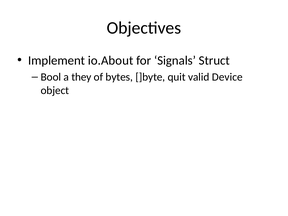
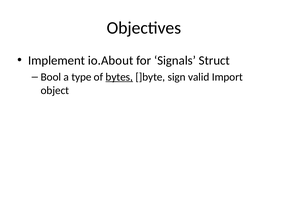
they: they -> type (81, 77)
bytes underline: none -> present (119, 77)
quit: quit -> sign (177, 77)
Device: Device -> Import (227, 77)
